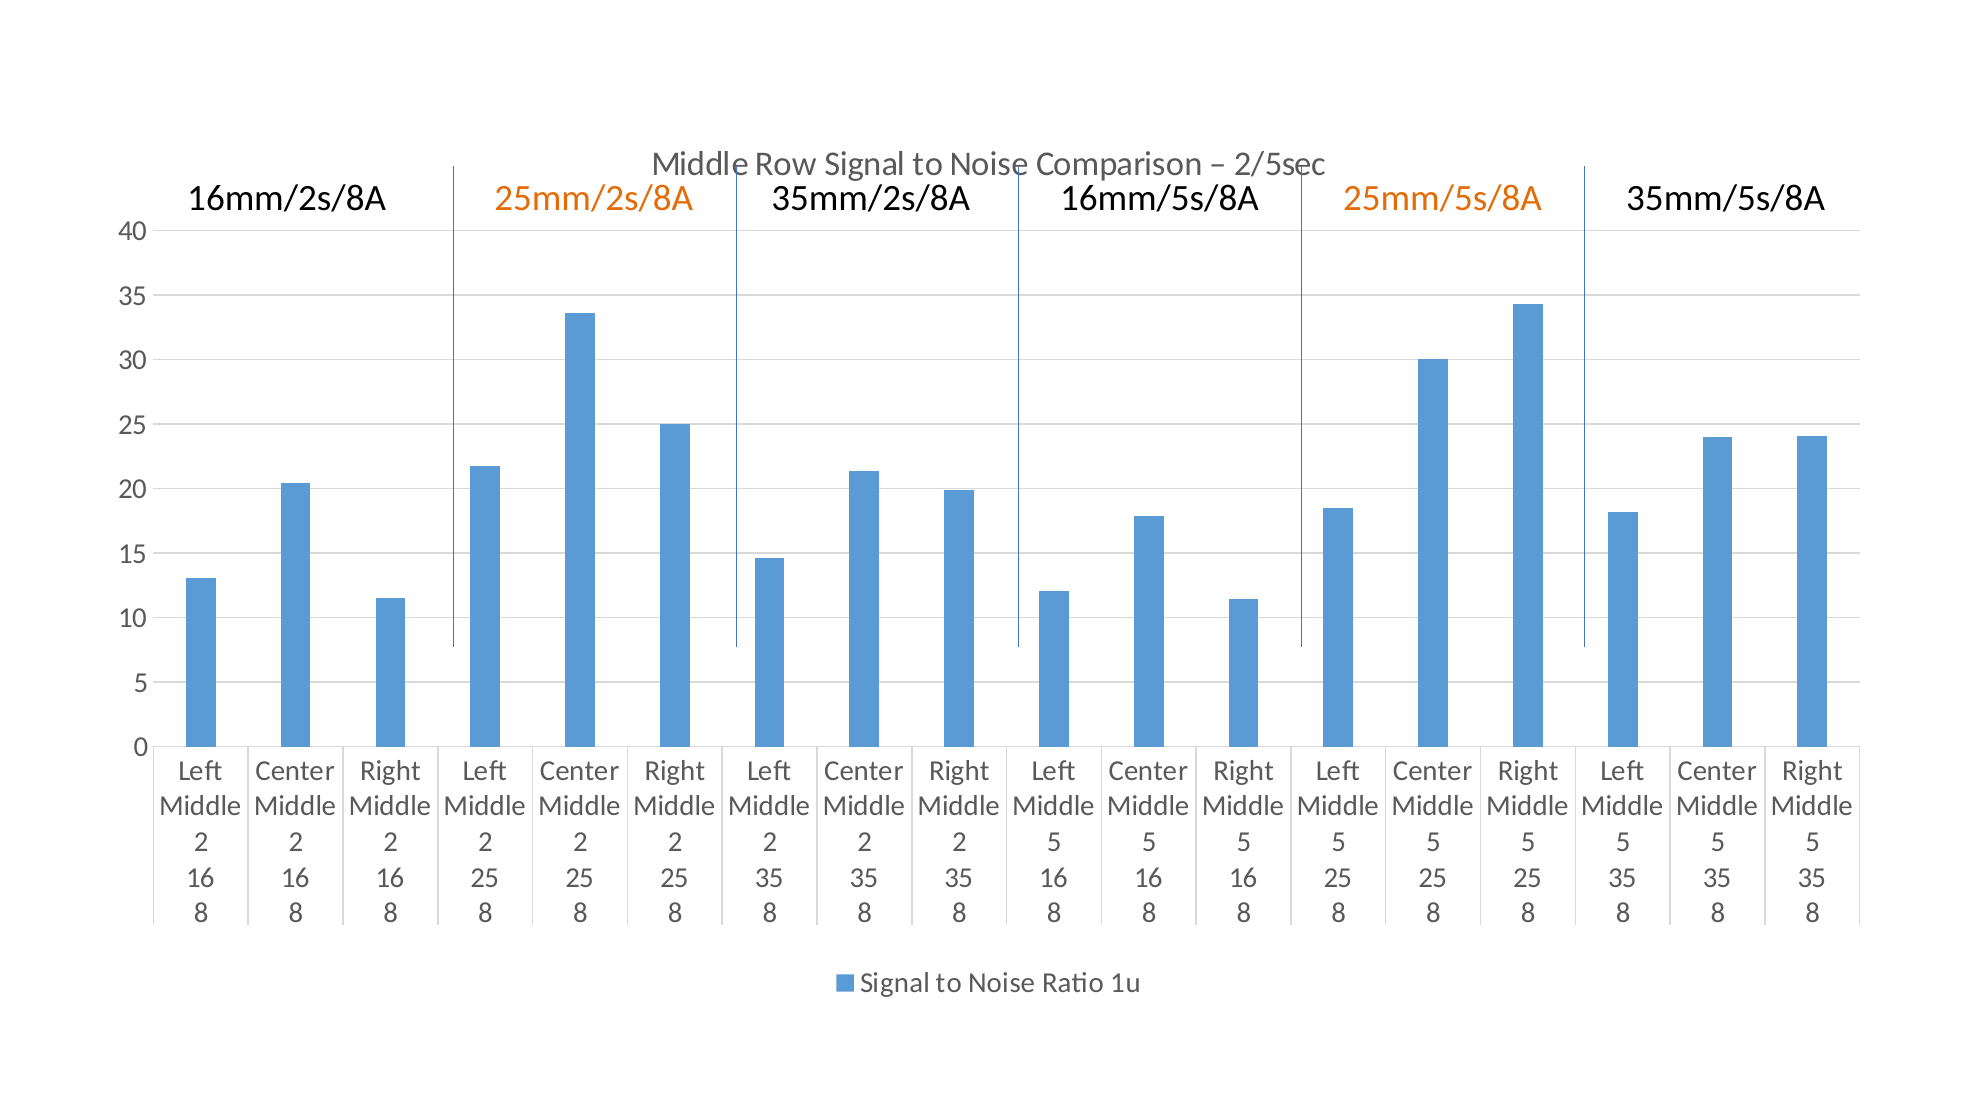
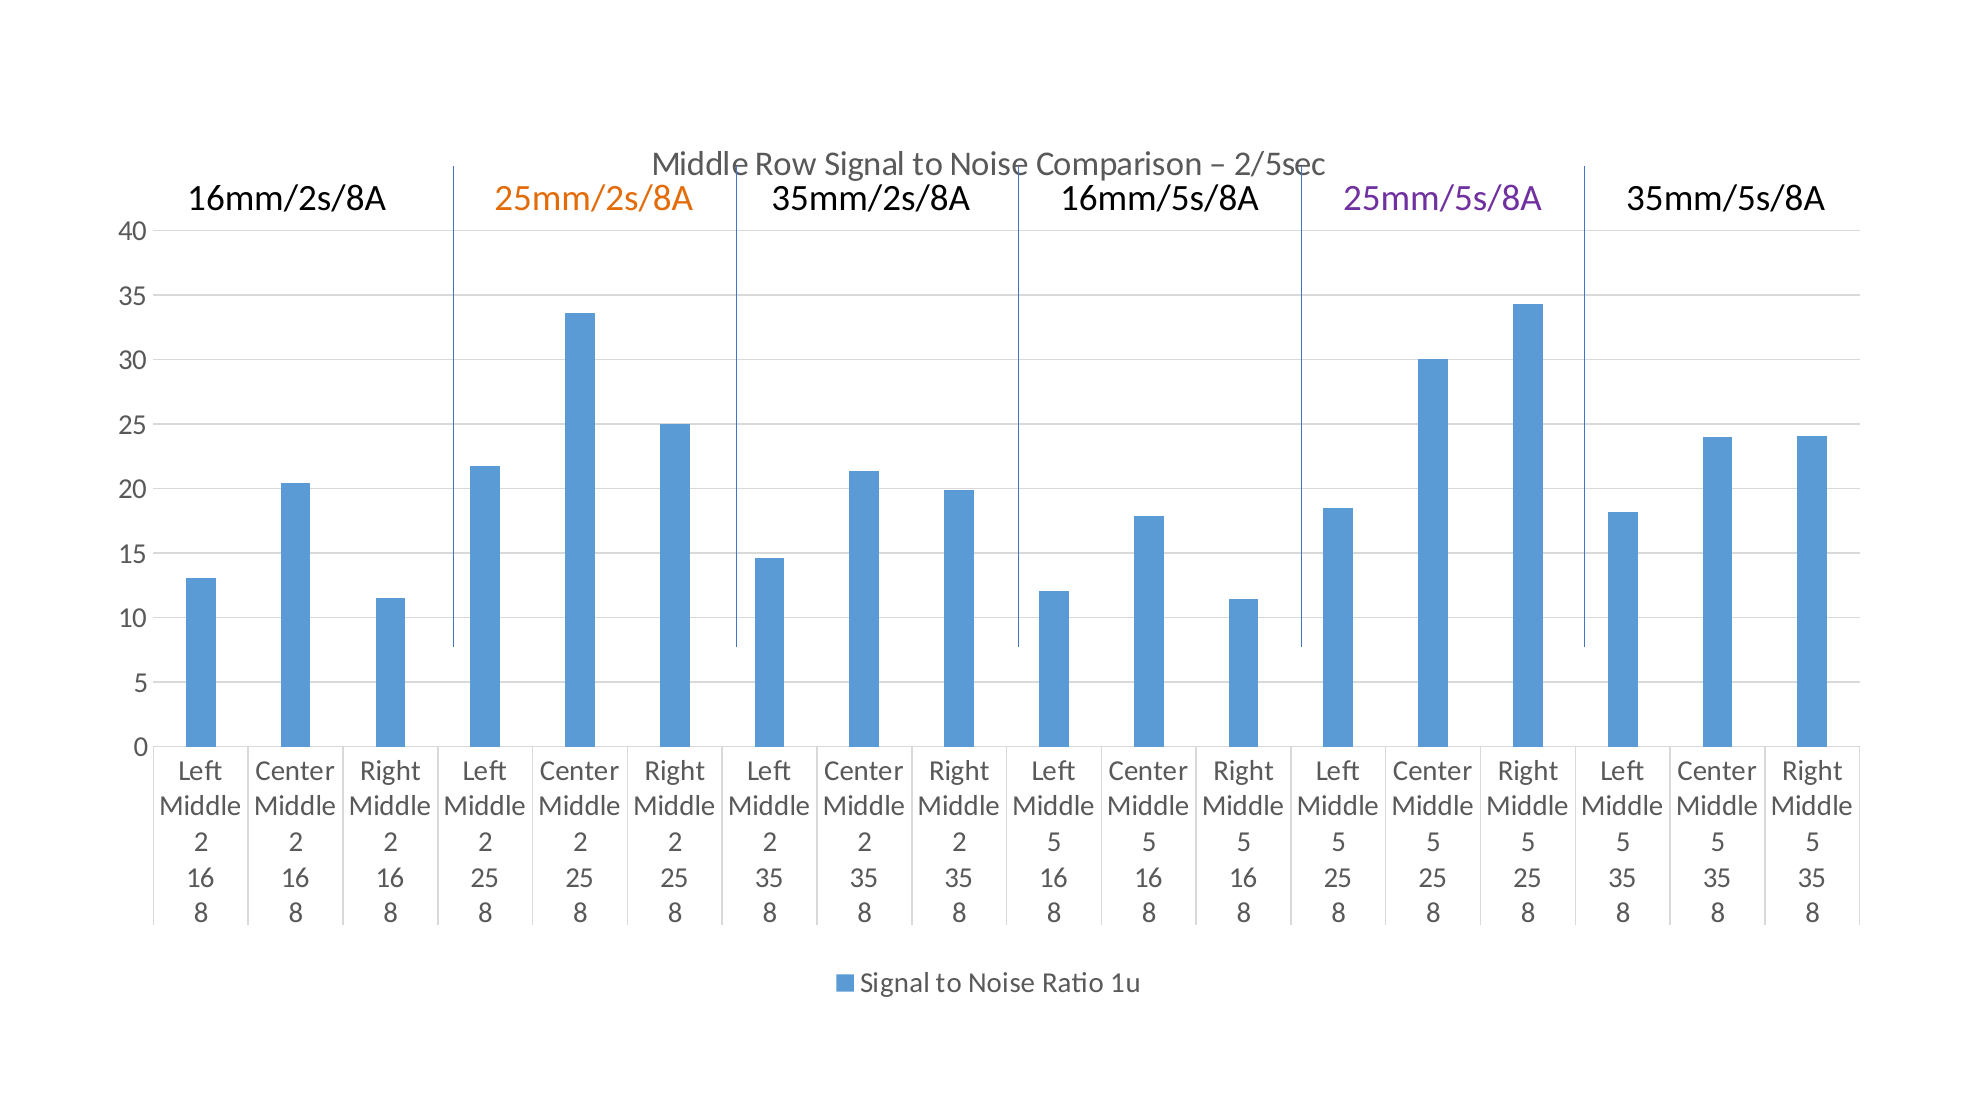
25mm/5s/8A colour: orange -> purple (1442, 198)
